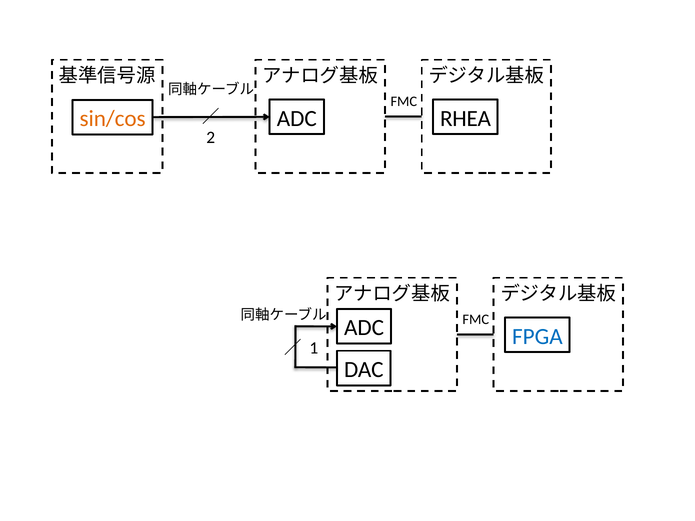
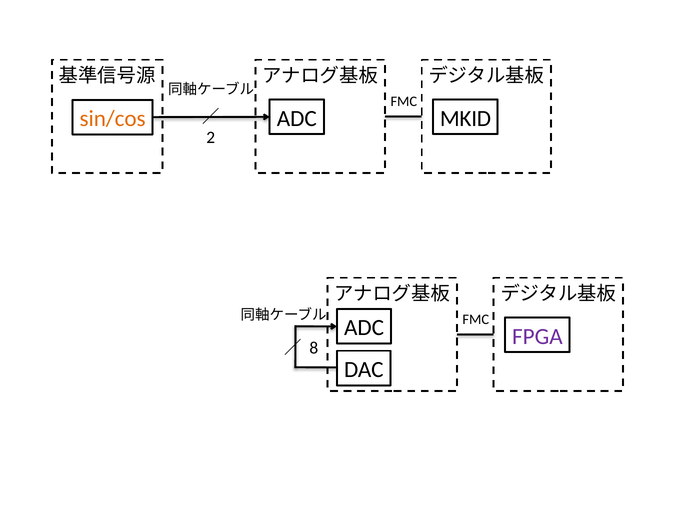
RHEA: RHEA -> MKID (466, 118)
FPGA colour: blue -> purple (537, 337)
1: 1 -> 8 (314, 348)
